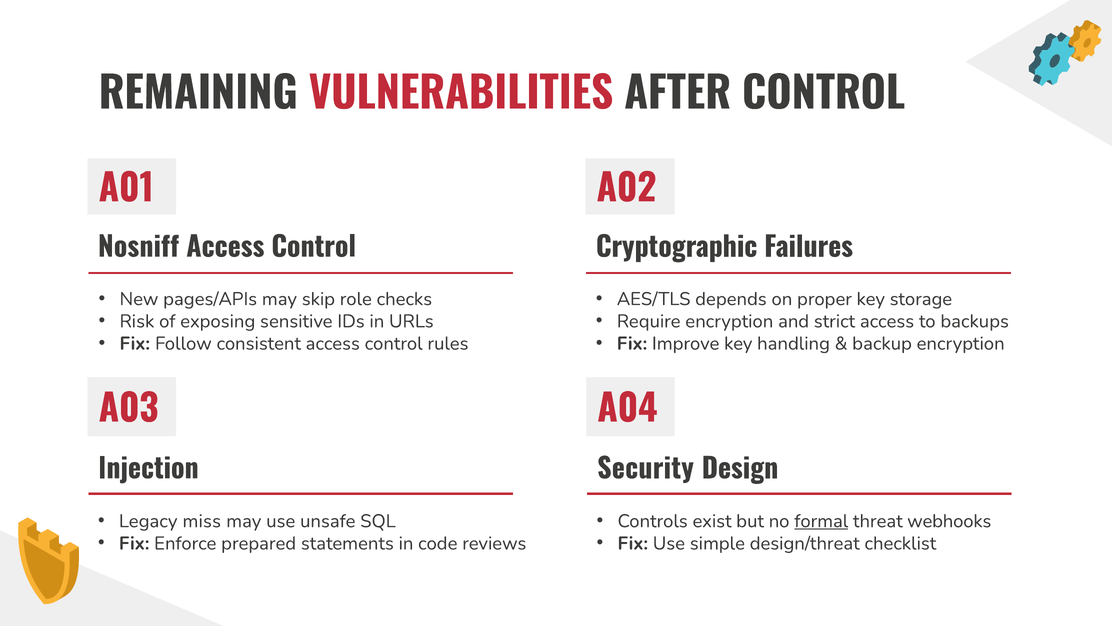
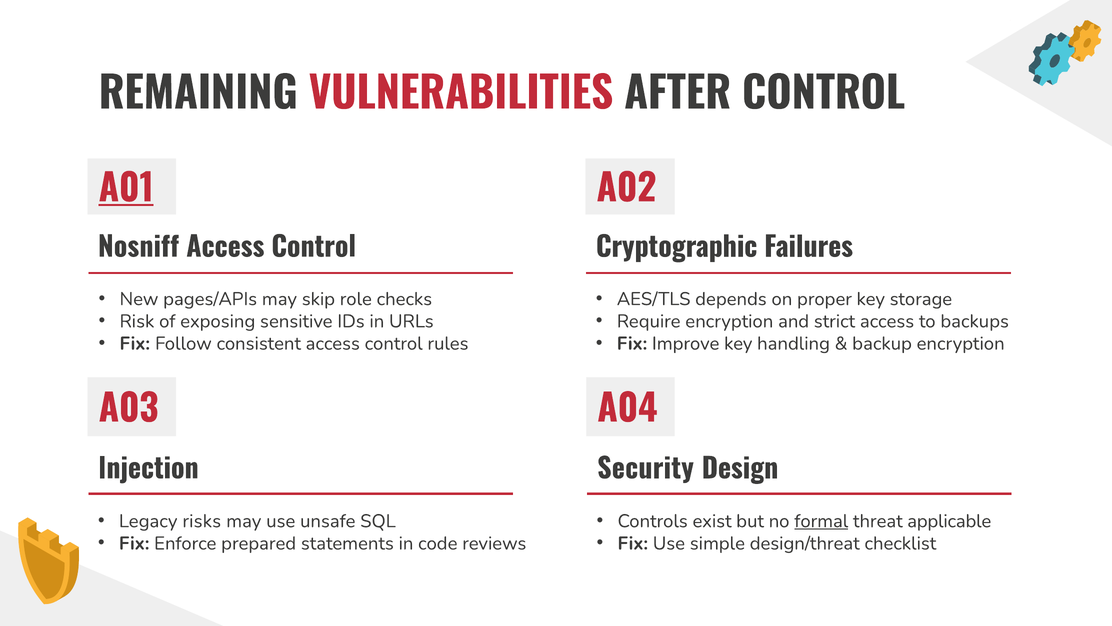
A01 underline: none -> present (126, 189)
miss: miss -> risks (202, 521)
webhooks: webhooks -> applicable (949, 521)
